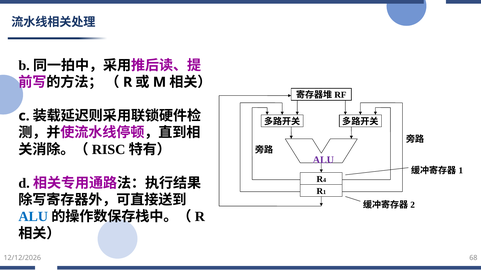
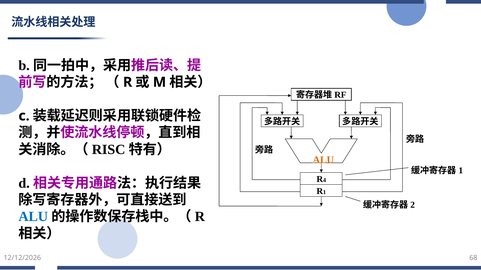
ALU colour: purple -> orange (323, 160)
